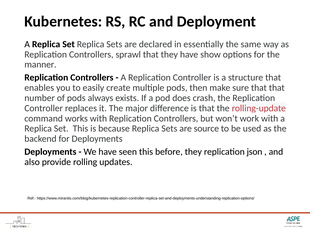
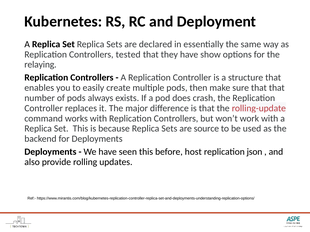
sprawl: sprawl -> tested (128, 55)
manner: manner -> relaying (40, 65)
before they: they -> host (193, 152)
